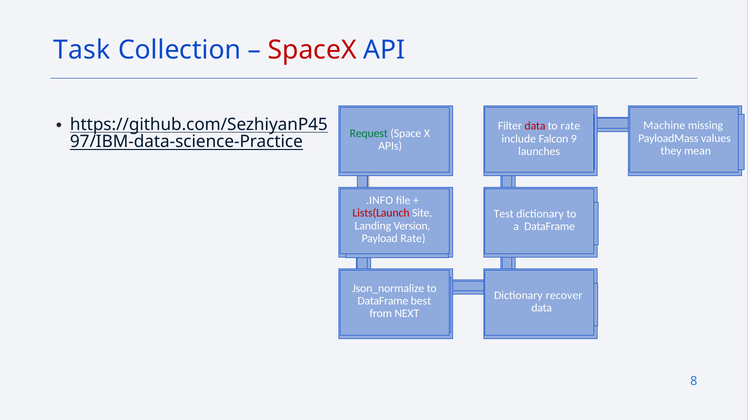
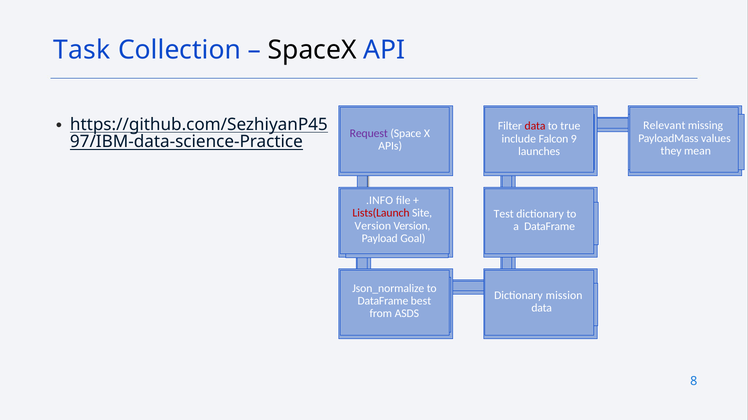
SpaceX colour: red -> black (312, 50)
Machine: Machine -> Relevant (664, 126)
to rate: rate -> true (570, 126)
Request colour: green -> purple (369, 133)
Landing: Landing -> Version (373, 226)
Payload Rate: Rate -> Goal (413, 239)
recover: recover -> mission (564, 296)
NEXT: NEXT -> ASDS (407, 314)
